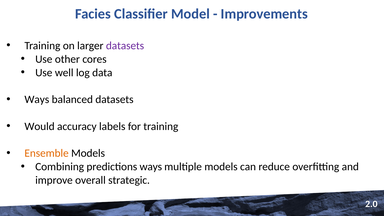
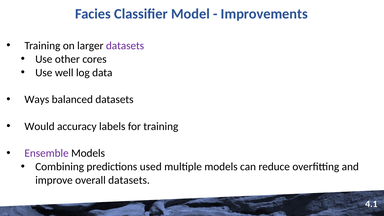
Ensemble colour: orange -> purple (47, 153)
predictions ways: ways -> used (151, 167)
overall strategic: strategic -> datasets (129, 180)
2.0: 2.0 -> 4.1 (371, 204)
